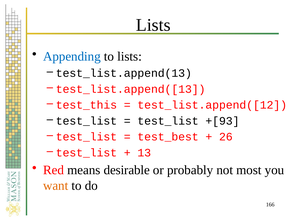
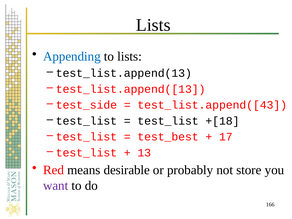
test_this: test_this -> test_side (86, 105)
test_list.append([12: test_list.append([12 -> test_list.append([43 (212, 105)
+[93: +[93 -> +[18 (223, 121)
26: 26 -> 17 (226, 137)
most: most -> store (249, 170)
want colour: orange -> purple (56, 186)
